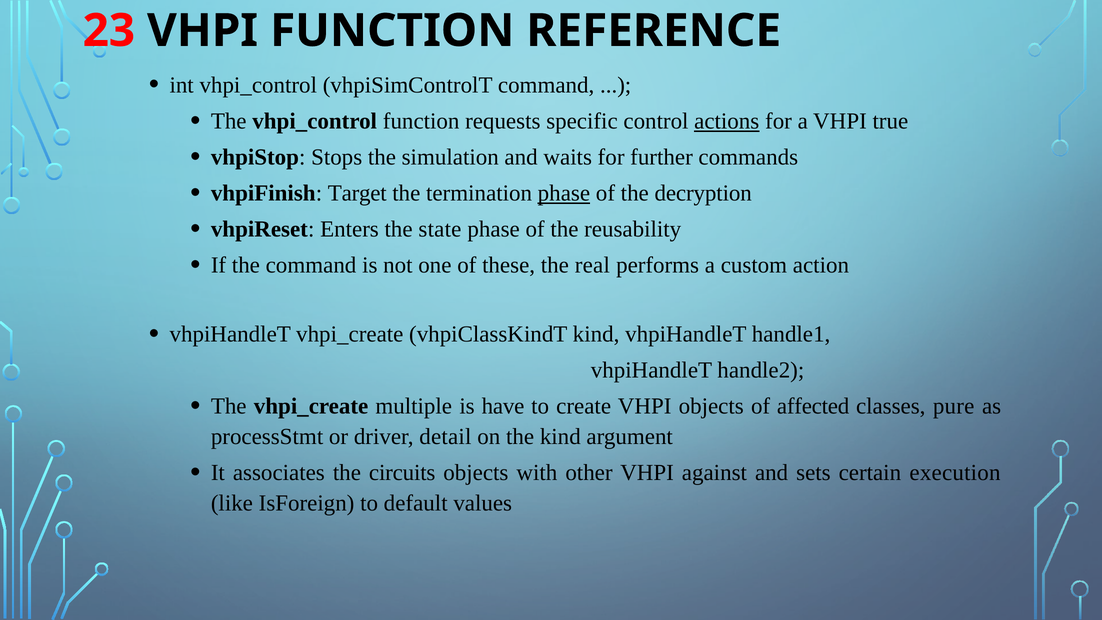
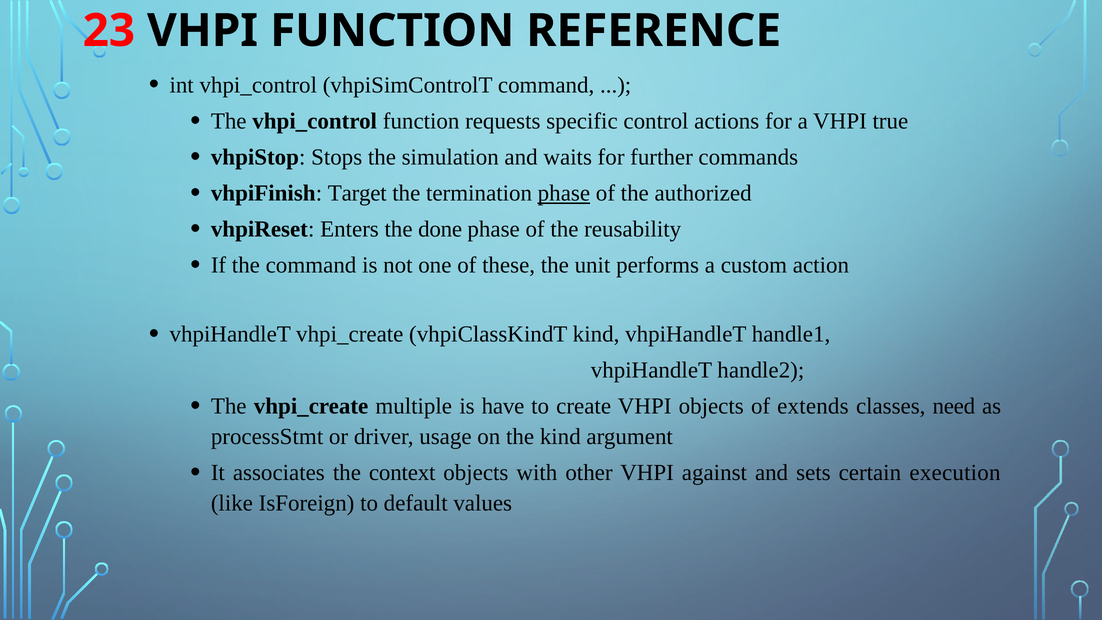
actions underline: present -> none (727, 121)
decryption: decryption -> authorized (703, 193)
state: state -> done (440, 229)
real: real -> unit (592, 265)
affected: affected -> extends (813, 406)
pure: pure -> need (954, 406)
detail: detail -> usage (445, 437)
circuits: circuits -> context (402, 473)
